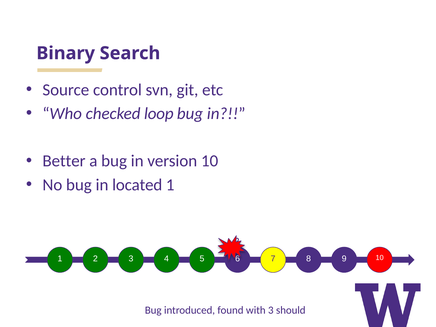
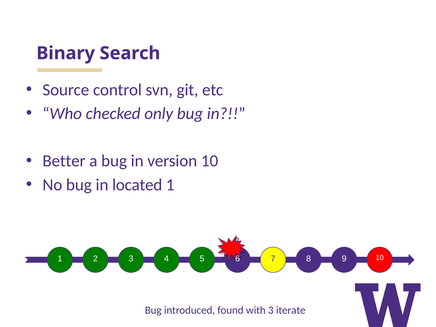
loop: loop -> only (159, 114)
should: should -> iterate (291, 310)
